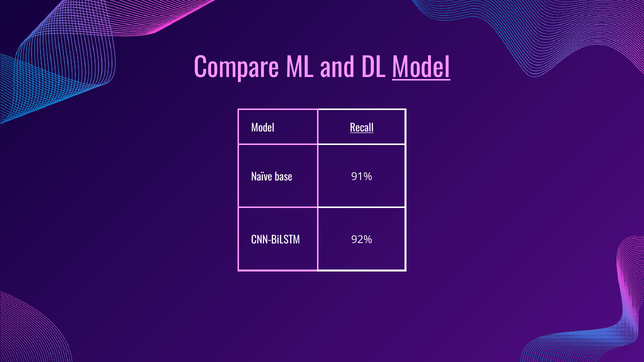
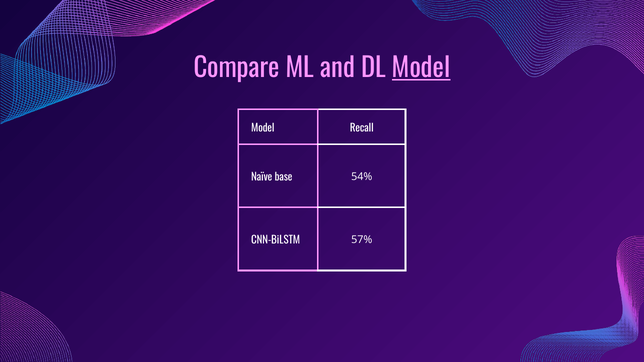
Recall underline: present -> none (362, 128)
91%: 91% -> 54% (362, 177)
92%: 92% -> 57% (362, 240)
